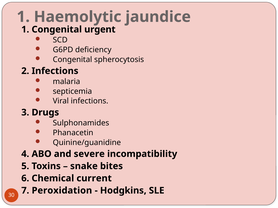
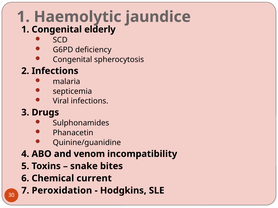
urgent: urgent -> elderly (100, 30)
severe: severe -> venom (89, 154)
